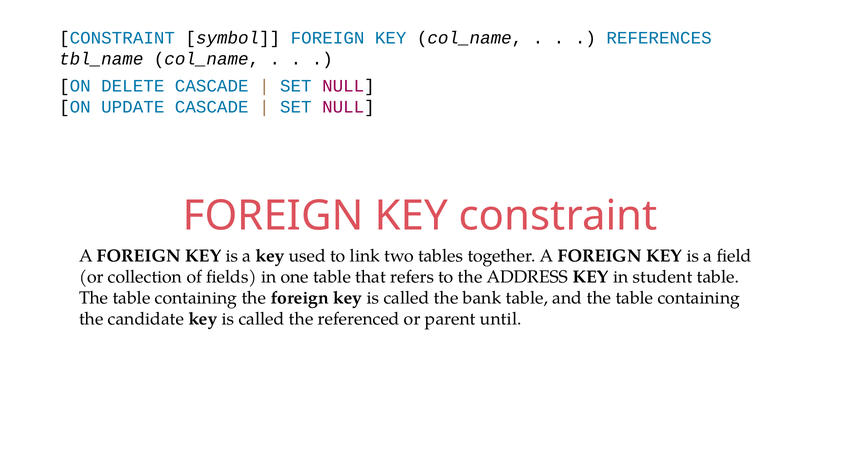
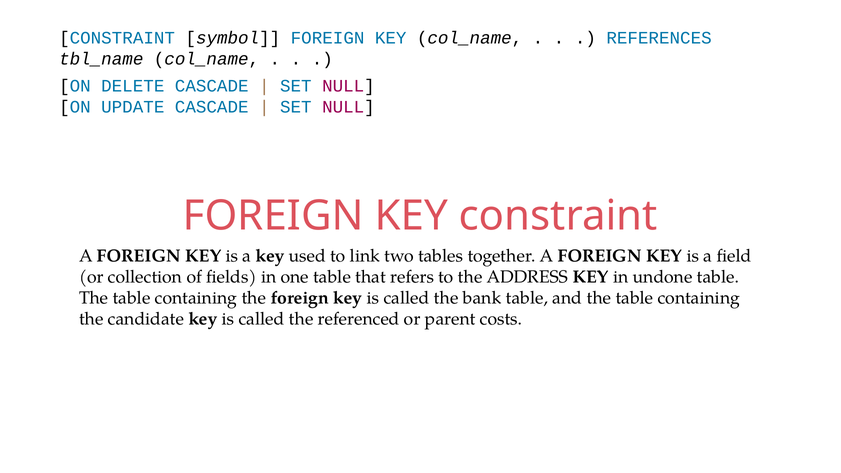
student: student -> undone (663, 277)
until: until -> costs (501, 319)
